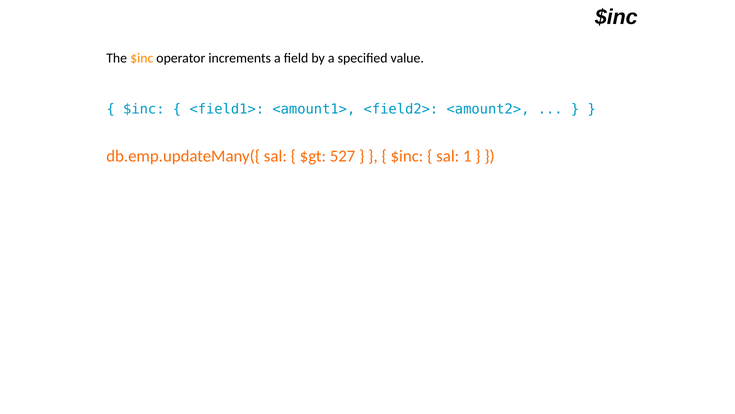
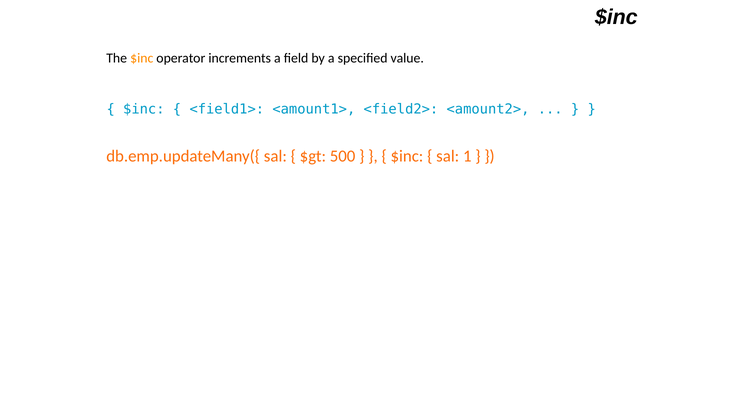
527: 527 -> 500 (343, 156)
